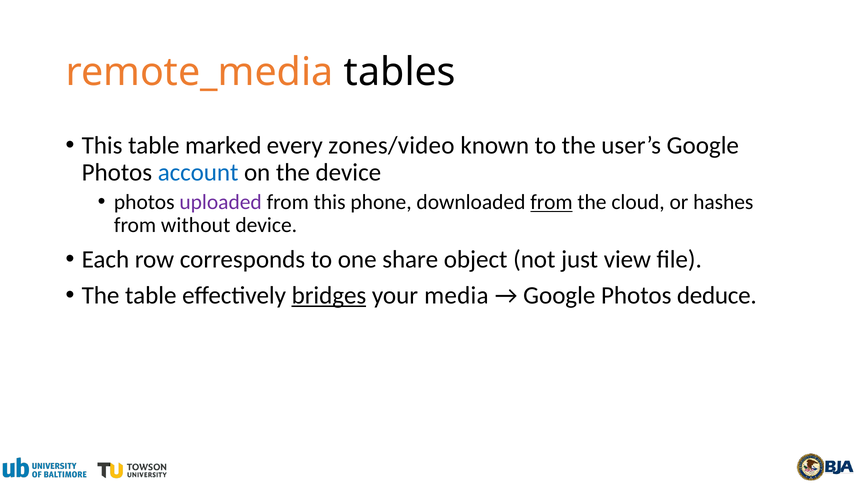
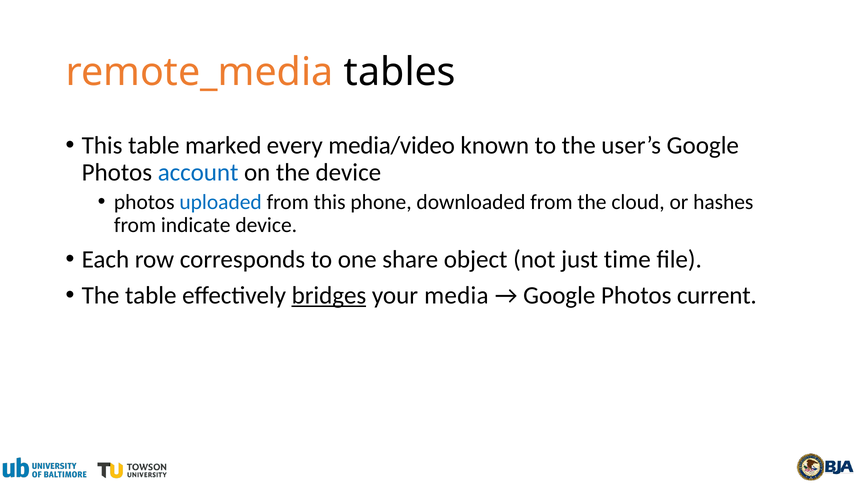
zones/video: zones/video -> media/video (392, 145)
uploaded colour: purple -> blue (221, 202)
from underline: present -> none (551, 202)
without: without -> indicate (196, 225)
view: view -> time (627, 259)
deduce: deduce -> current (717, 295)
